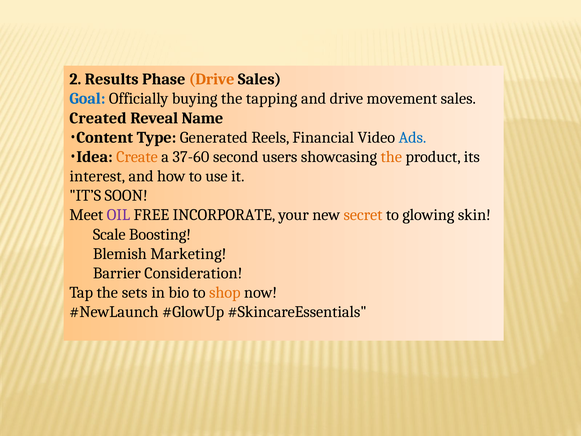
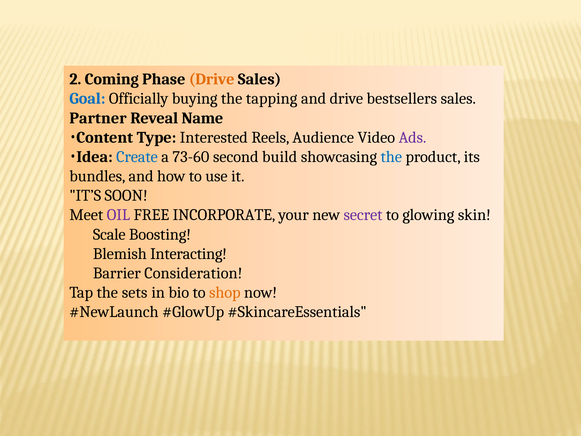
Results: Results -> Coming (112, 79)
movement: movement -> bestsellers (402, 99)
Created: Created -> Partner (98, 118)
Generated: Generated -> Interested (214, 137)
Financial: Financial -> Audience (323, 137)
Ads colour: blue -> purple (412, 137)
Create colour: orange -> blue (137, 157)
37-60: 37-60 -> 73-60 (191, 157)
users: users -> build (280, 157)
the colour: orange -> blue (391, 157)
interest: interest -> bundles (97, 176)
secret colour: orange -> purple (363, 215)
Marketing: Marketing -> Interacting (189, 254)
